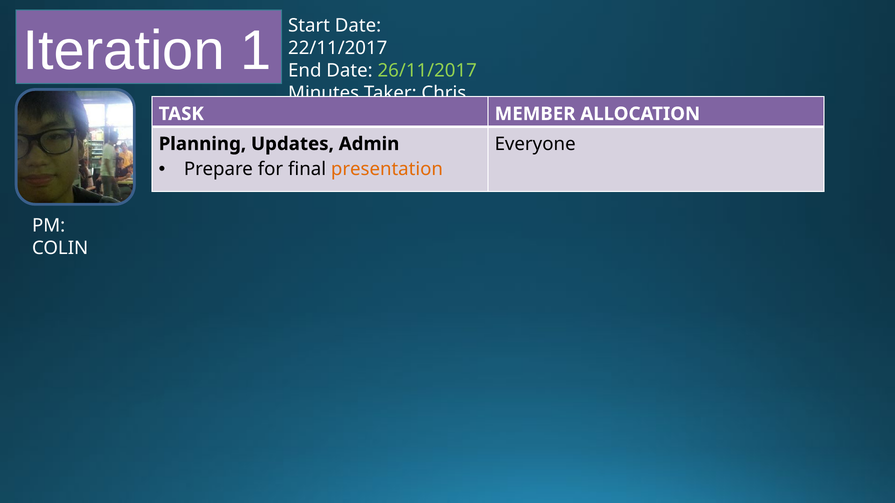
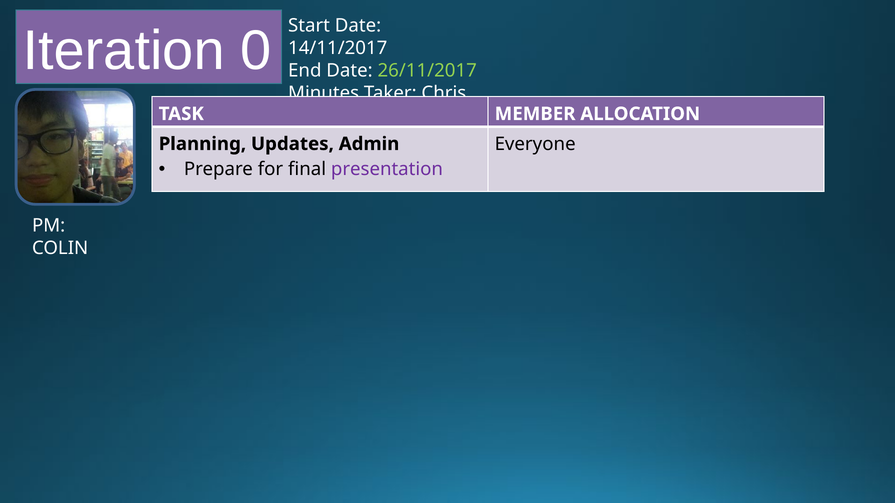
1: 1 -> 0 (256, 51)
22/11/2017: 22/11/2017 -> 14/11/2017 (338, 48)
presentation colour: orange -> purple (387, 169)
